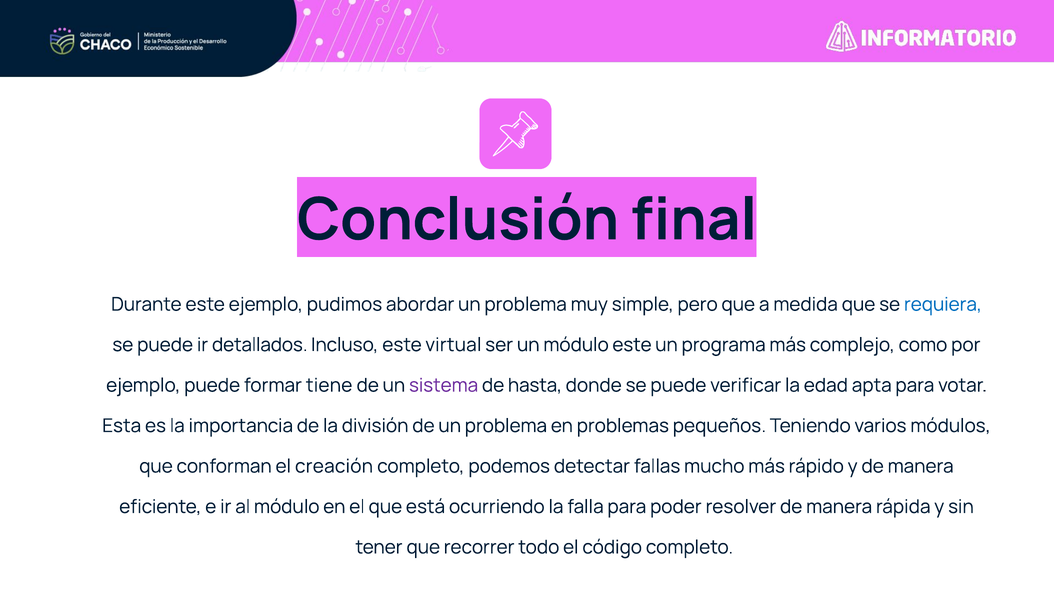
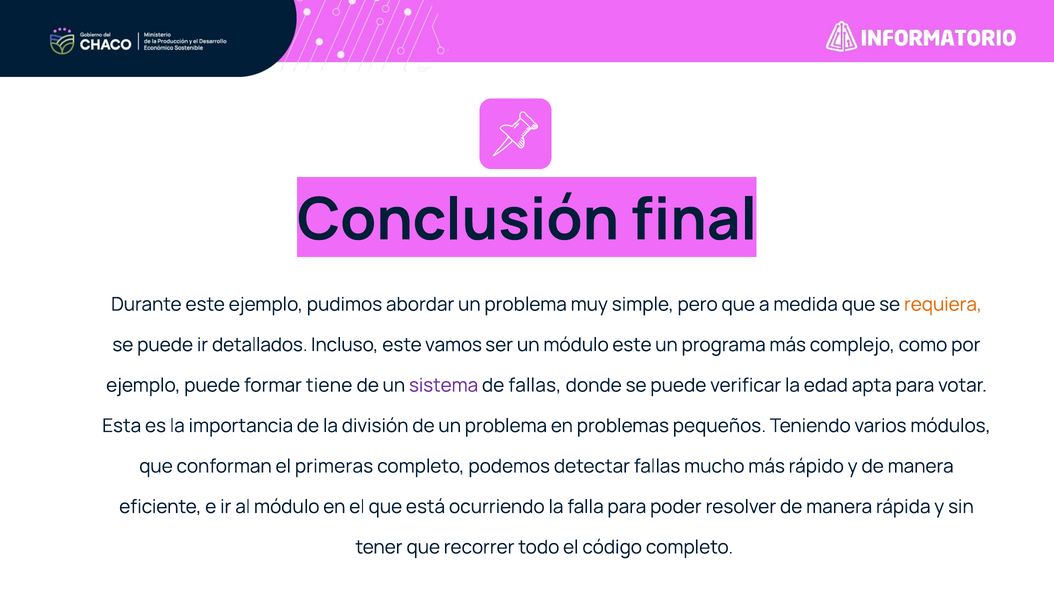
requiera colour: blue -> orange (943, 304)
virtual: virtual -> vamos (454, 345)
de hasta: hasta -> fallas (535, 385)
creación: creación -> primeras (334, 466)
